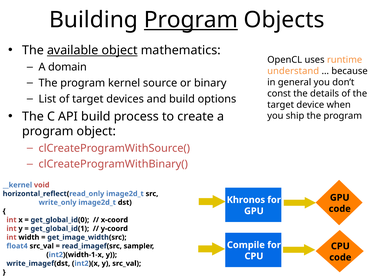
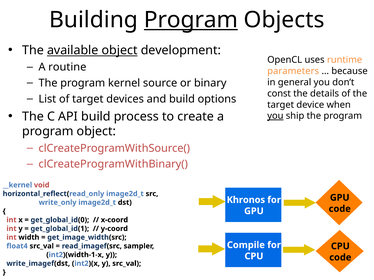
mathematics: mathematics -> development (181, 50)
domain: domain -> routine (67, 67)
understand: understand -> parameters (293, 71)
you underline: none -> present (275, 116)
